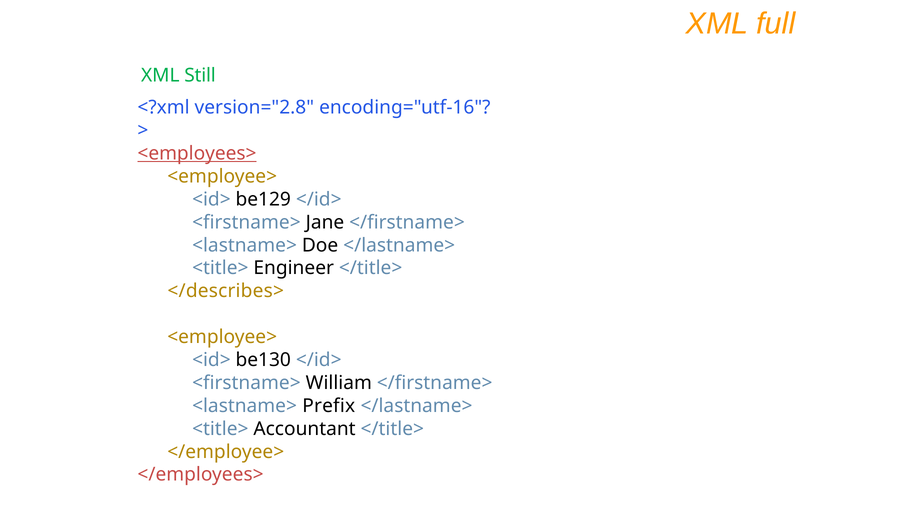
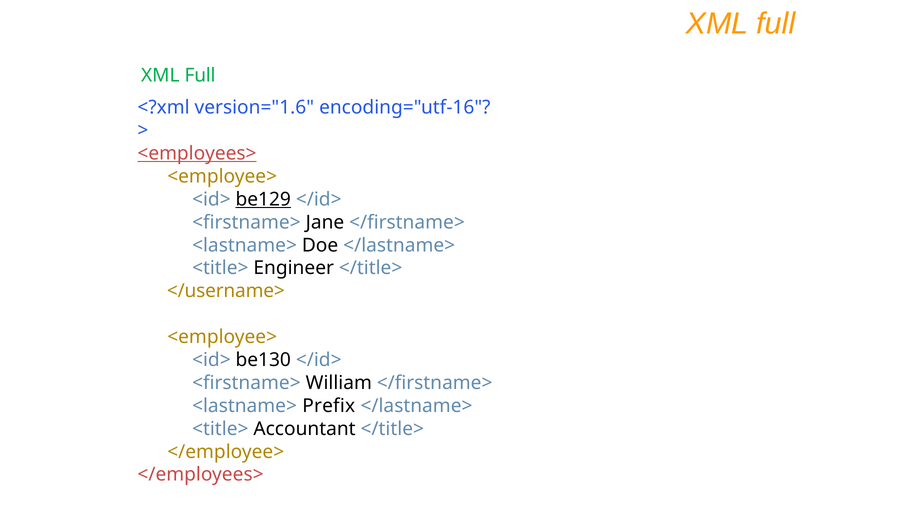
Still: Still -> Full (200, 75)
version="2.8: version="2.8 -> version="1.6 (254, 108)
be129 underline: none -> present (263, 199)
</describes>: </describes> -> </username> (226, 291)
